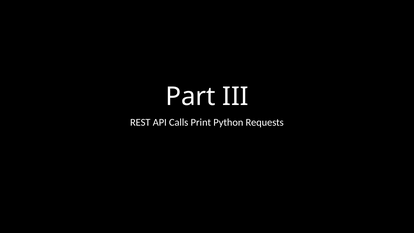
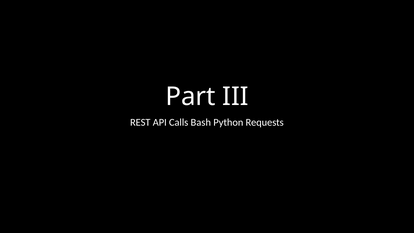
Print: Print -> Bash (201, 122)
